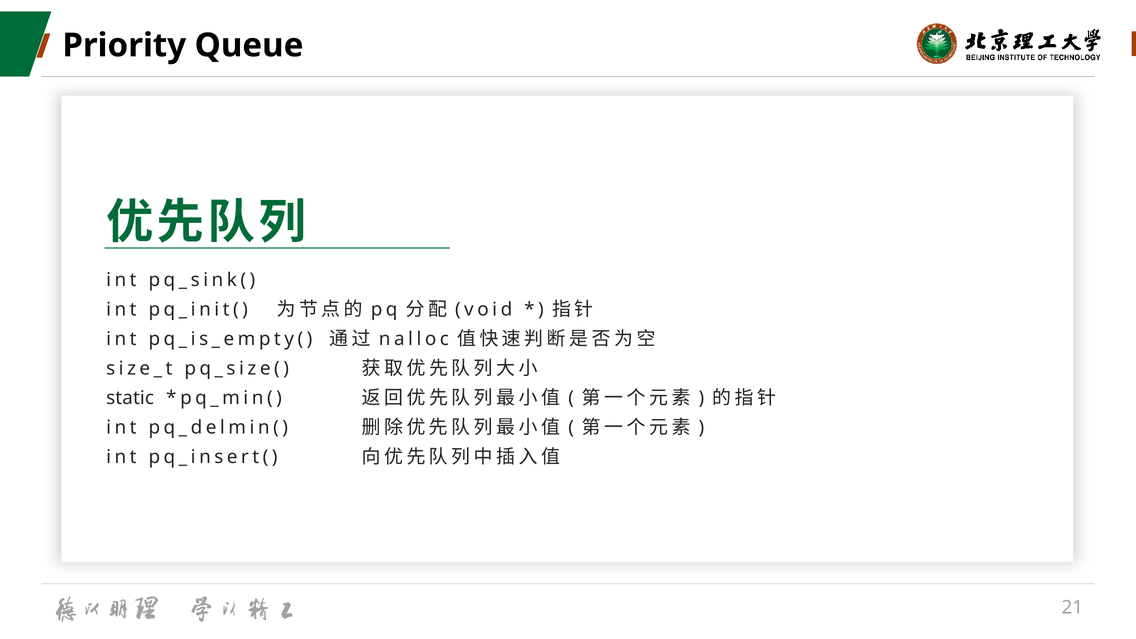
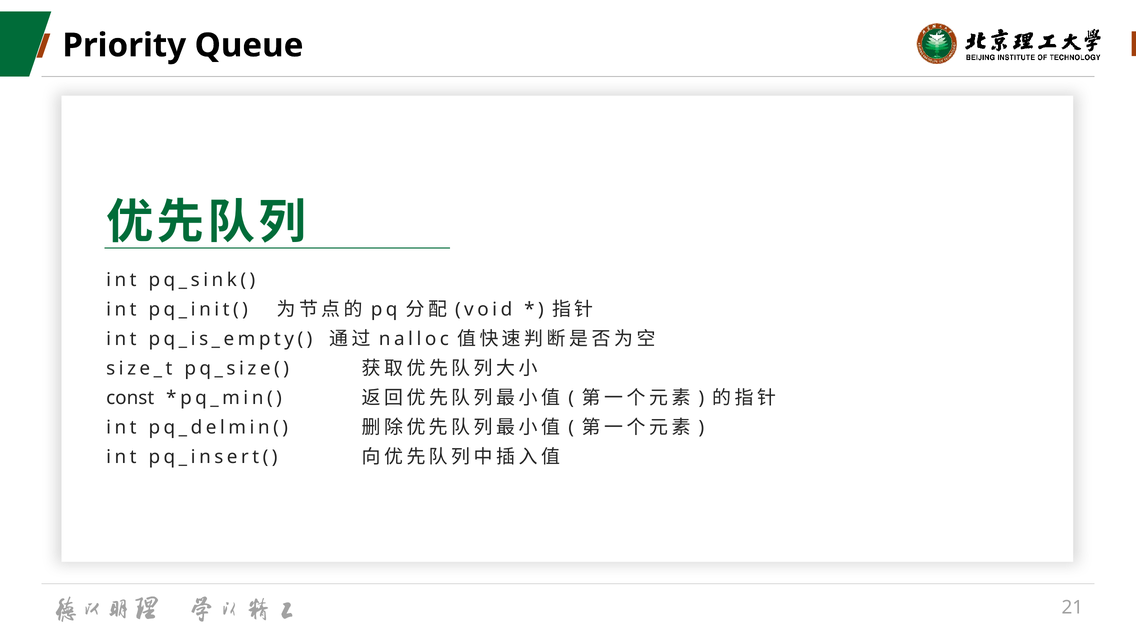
static: static -> const (130, 398)
